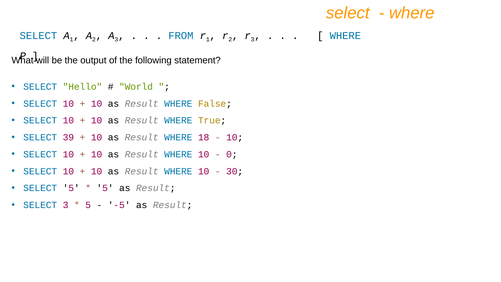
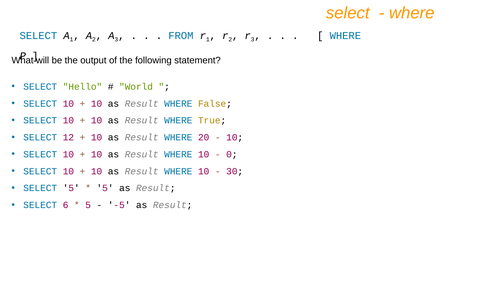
39: 39 -> 12 (68, 137)
18: 18 -> 20 (204, 137)
SELECT 3: 3 -> 6 (66, 205)
